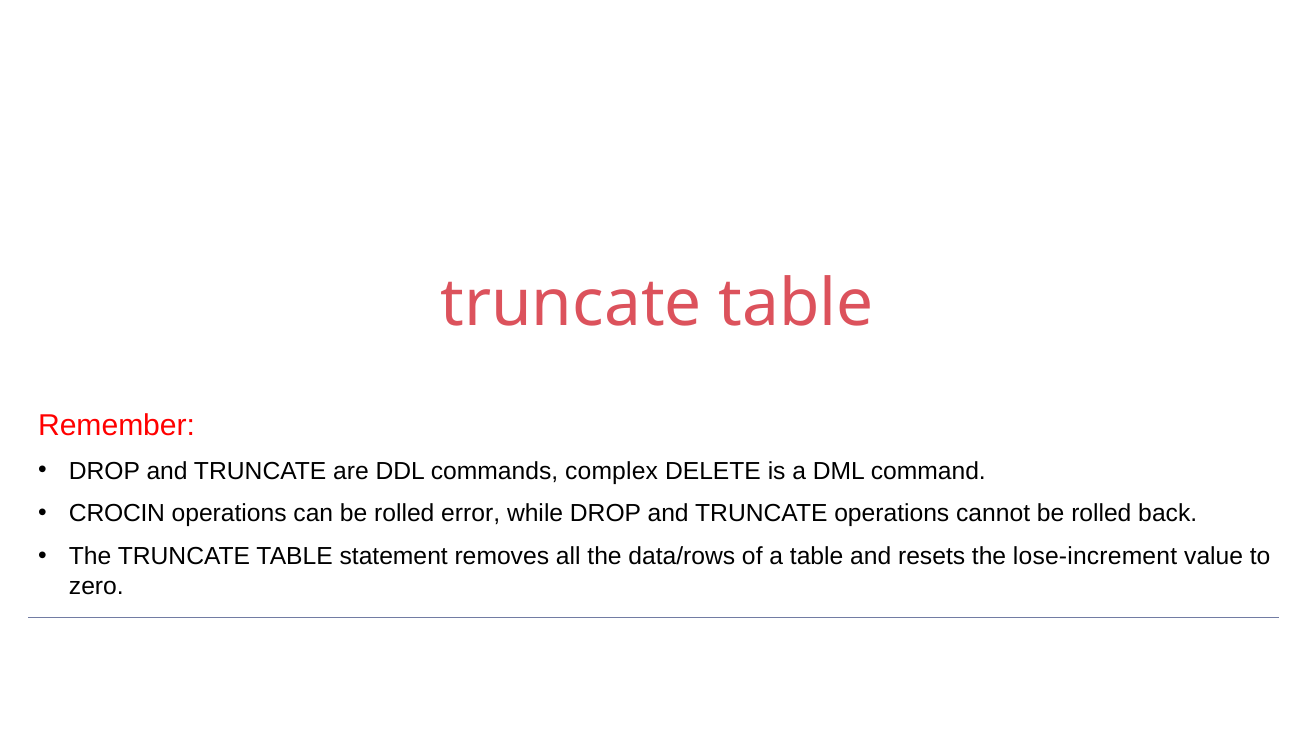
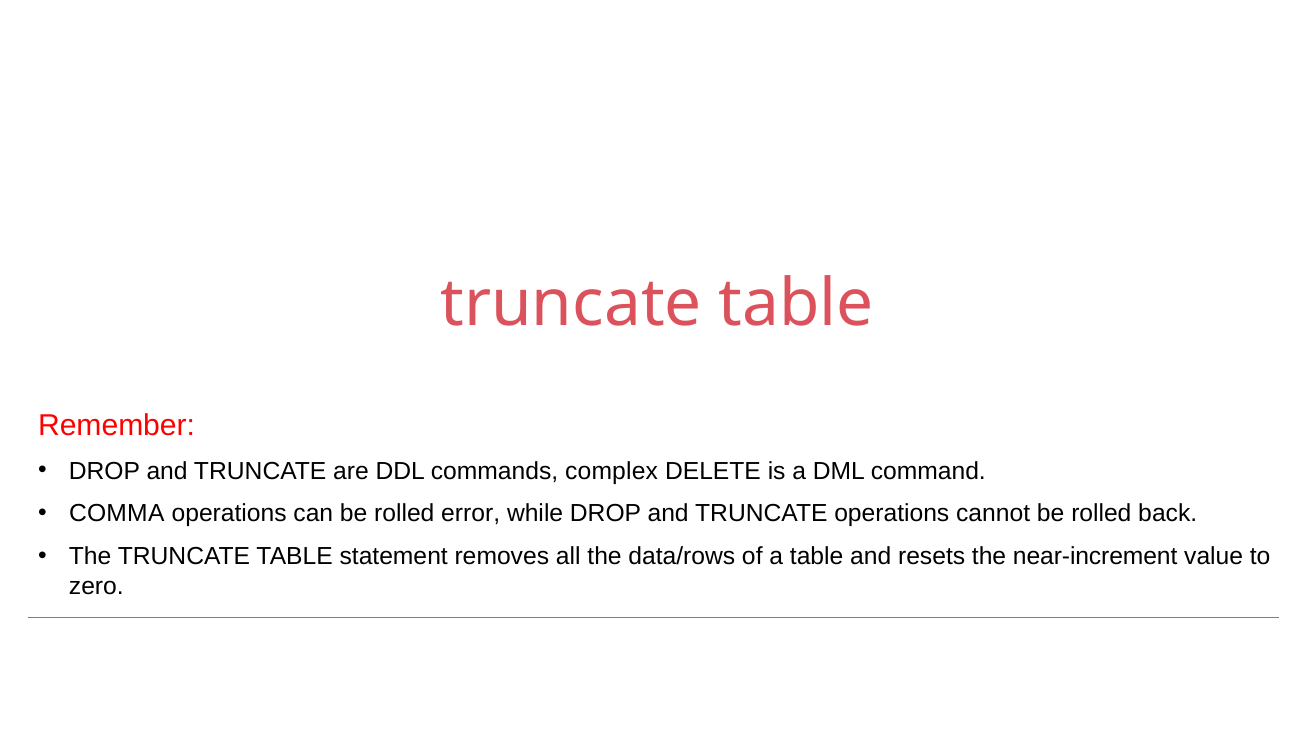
CROCIN: CROCIN -> COMMA (117, 514)
lose-increment: lose-increment -> near-increment (1095, 557)
